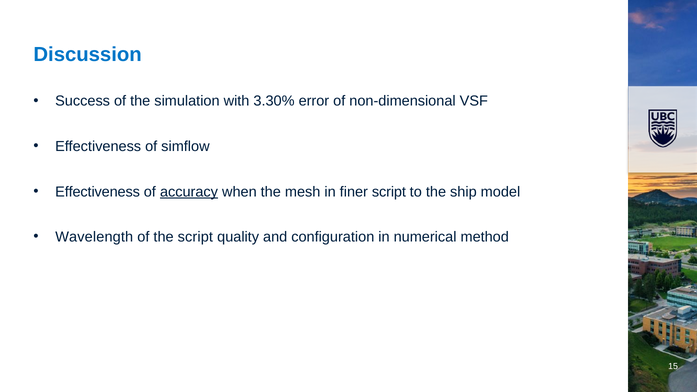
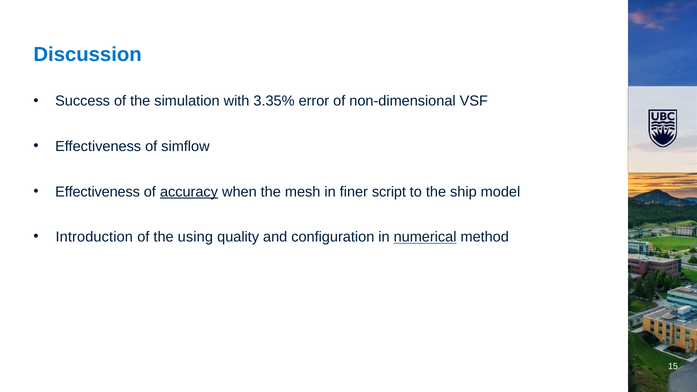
3.30%: 3.30% -> 3.35% (274, 101)
Wavelength: Wavelength -> Introduction (94, 237)
the script: script -> using (195, 237)
numerical underline: none -> present (425, 237)
